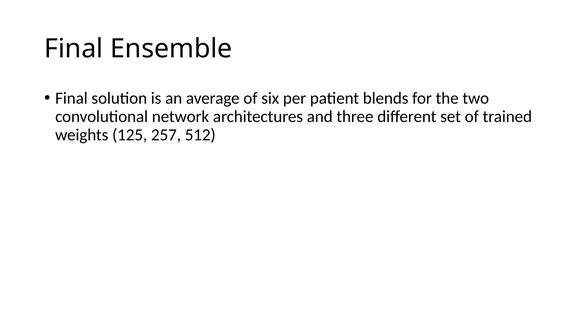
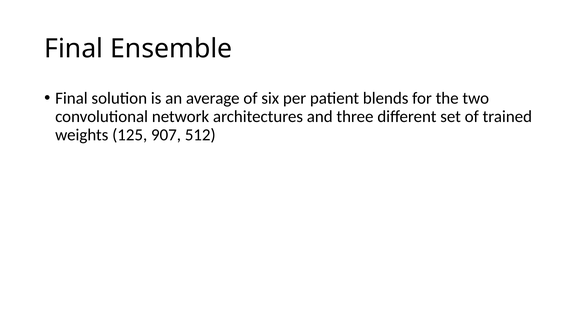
257: 257 -> 907 (166, 135)
